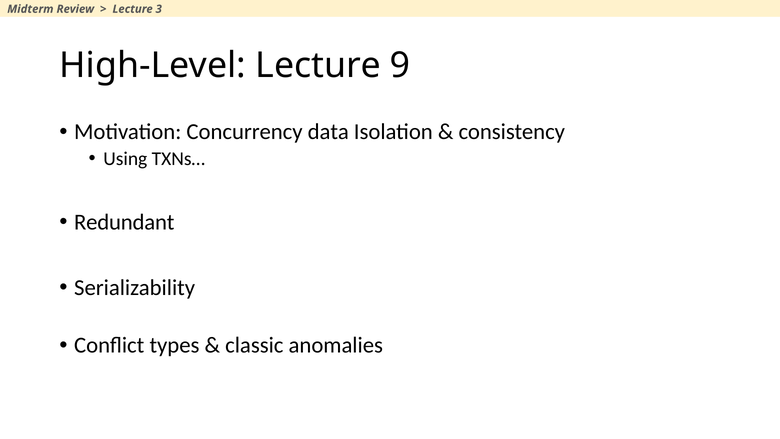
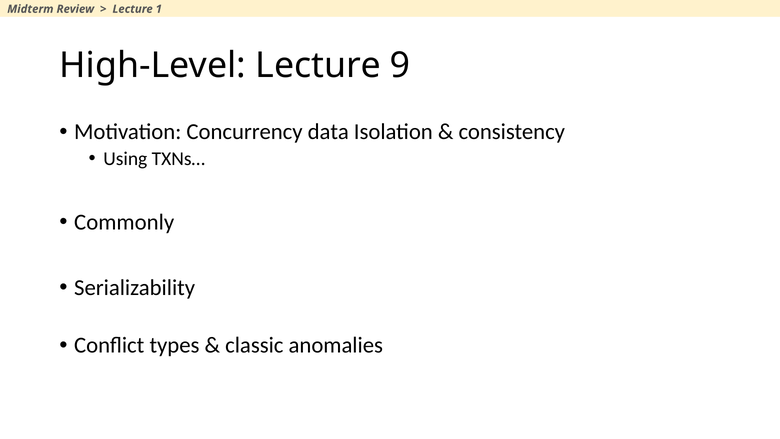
3: 3 -> 1 (159, 9)
Redundant: Redundant -> Commonly (124, 222)
